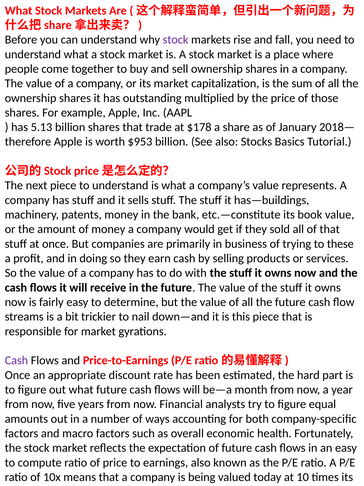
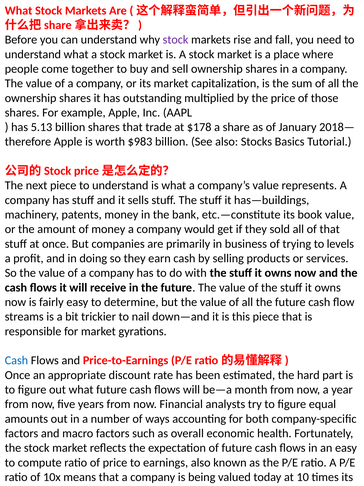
$953: $953 -> $983 (140, 142)
to these: these -> levels (340, 243)
Cash colour: purple -> blue (16, 360)
